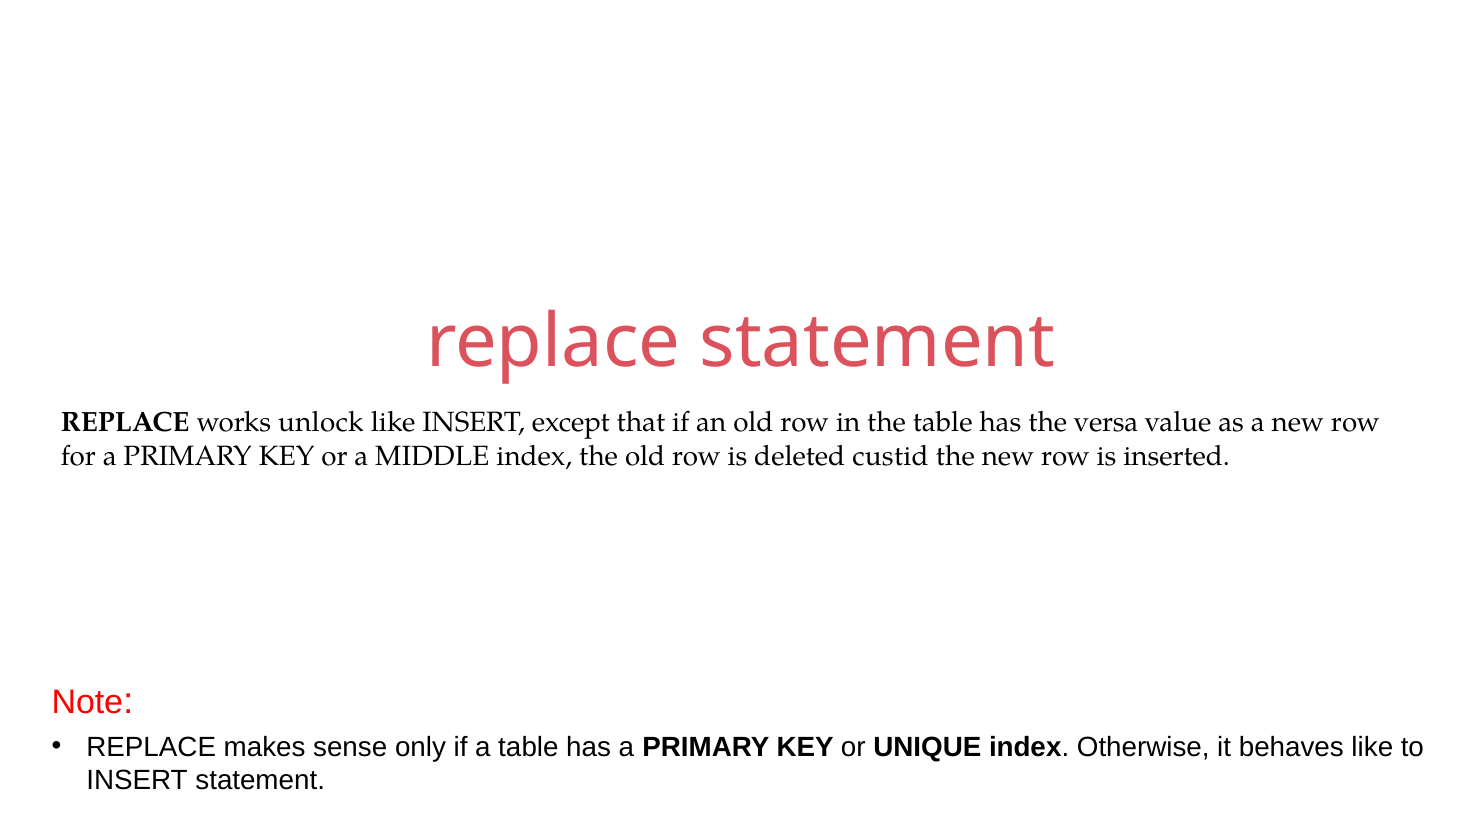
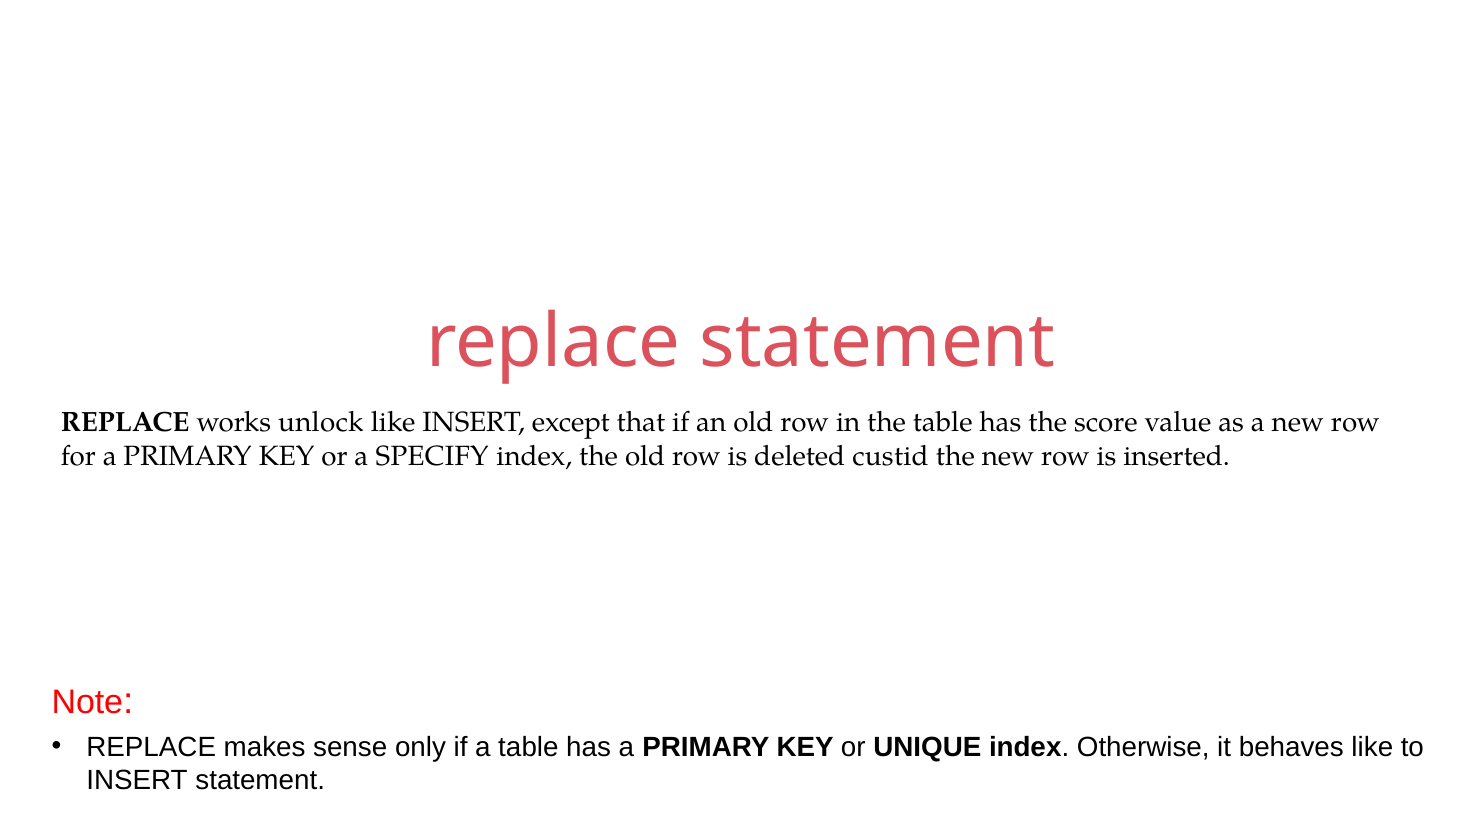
versa: versa -> score (1106, 422)
MIDDLE: MIDDLE -> SPECIFY (432, 456)
